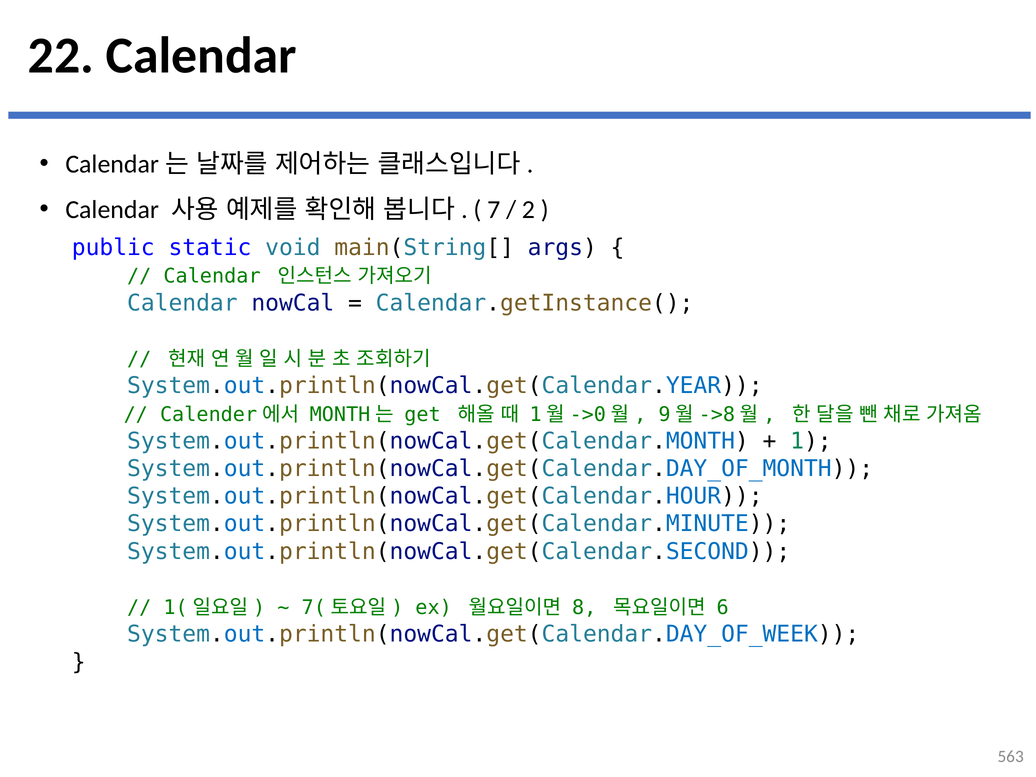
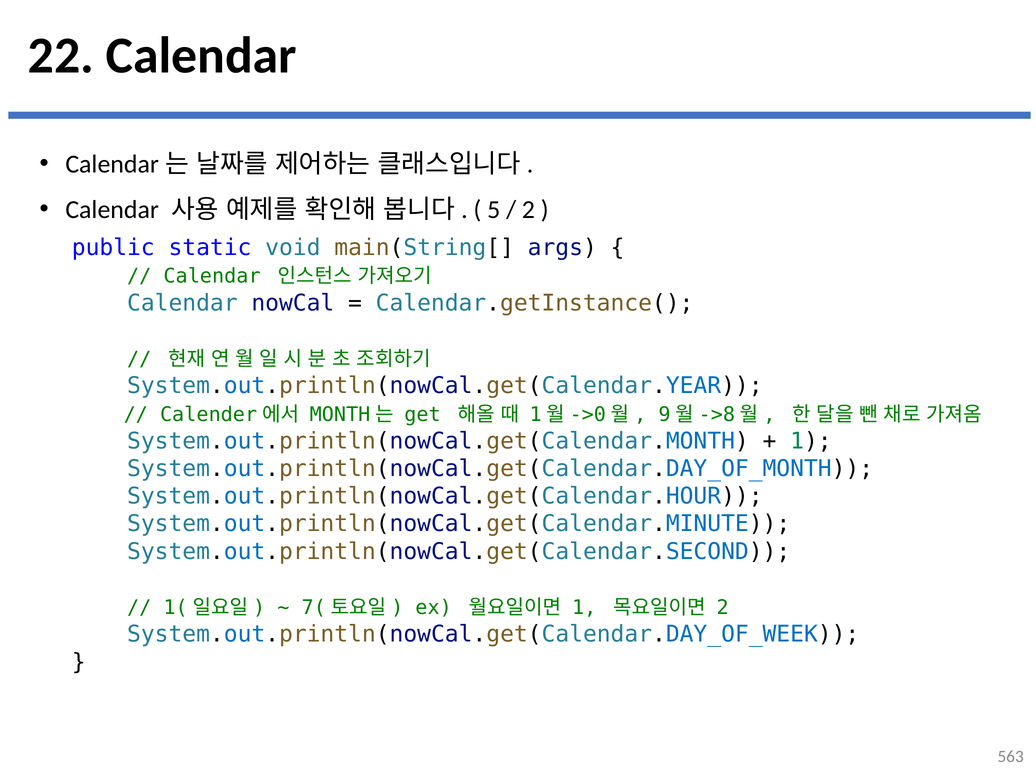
7: 7 -> 5 (494, 209)
8: 8 -> 1 (584, 608)
6: 6 -> 2 (723, 608)
